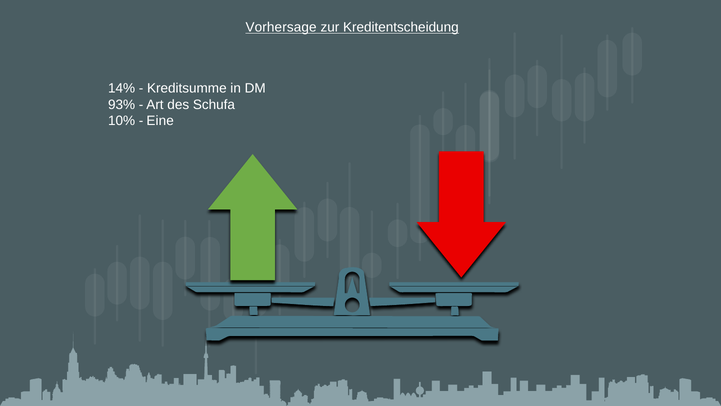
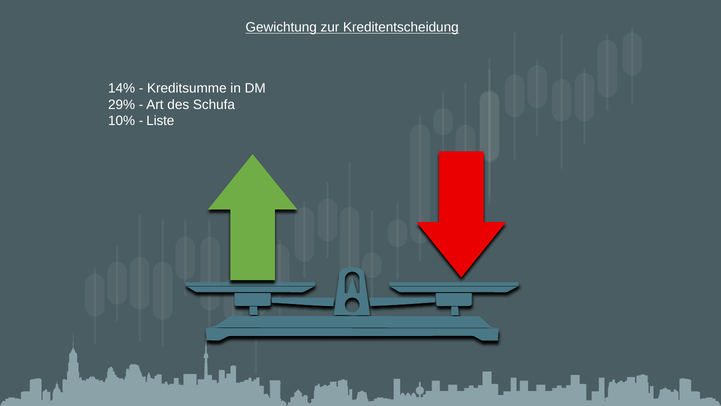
Vorhersage: Vorhersage -> Gewichtung (281, 27)
93%: 93% -> 29% (122, 104)
Eine: Eine -> Liste (160, 121)
